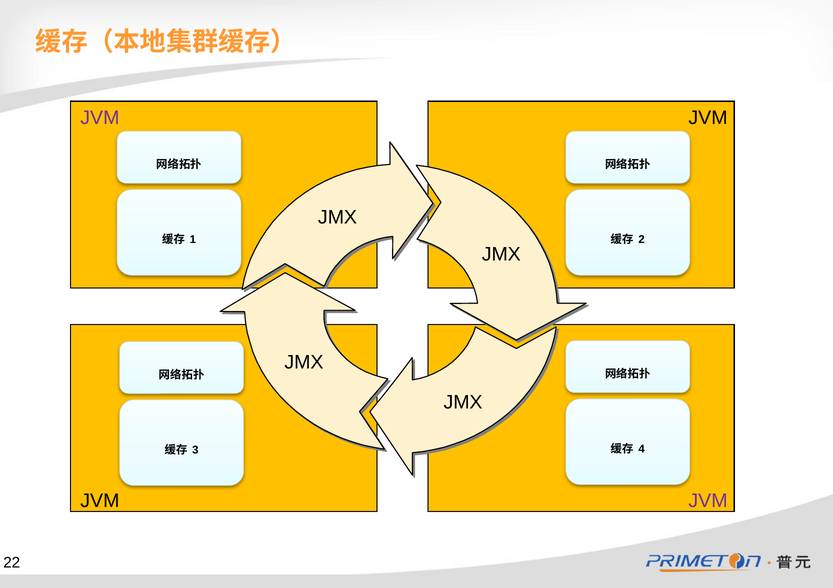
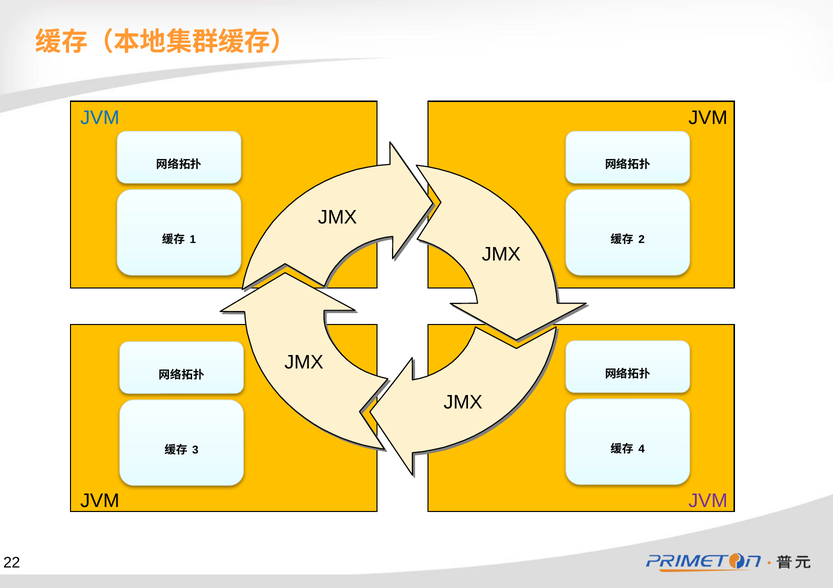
JVM colour: purple -> blue (100, 118)
